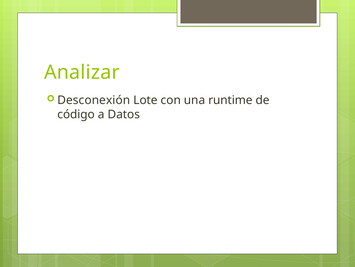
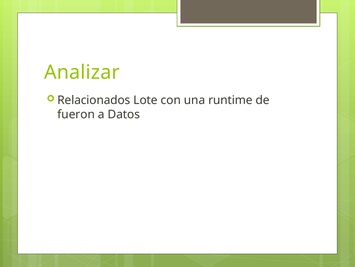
Desconexión: Desconexión -> Relacionados (94, 100)
código: código -> fueron (76, 114)
